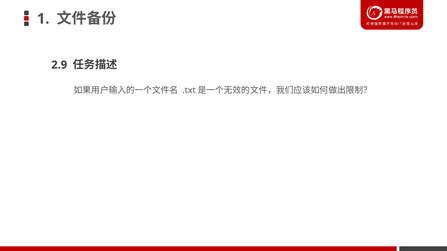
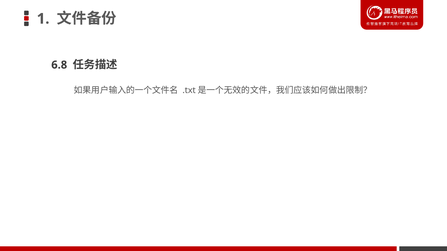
2.9: 2.9 -> 6.8 (59, 65)
